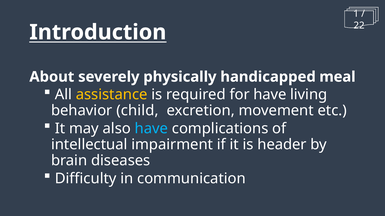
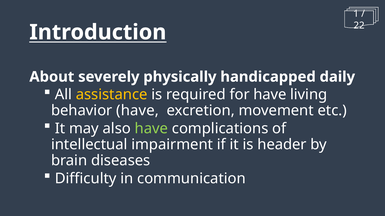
meal: meal -> daily (337, 77)
behavior child: child -> have (137, 111)
have colour: light blue -> light green (151, 129)
